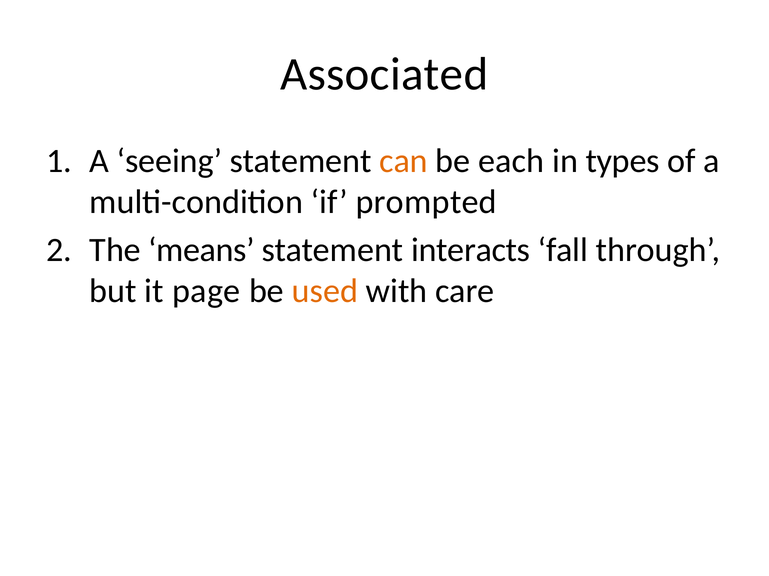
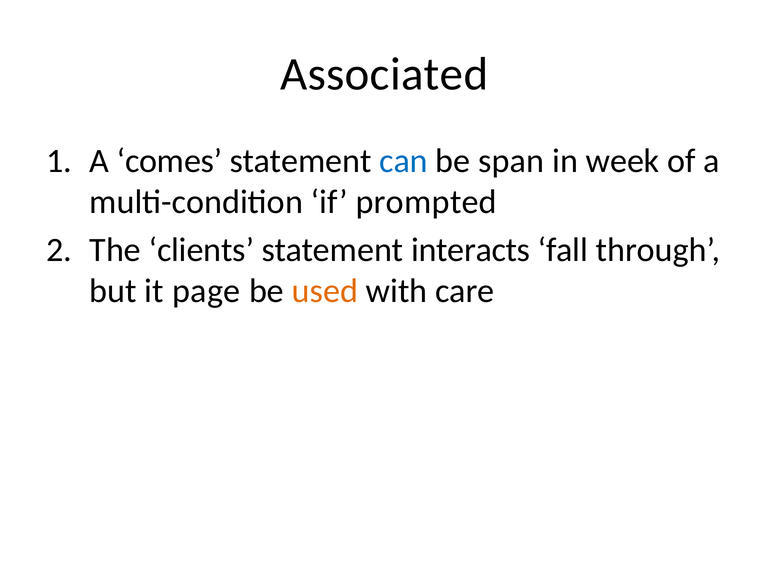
seeing: seeing -> comes (170, 161)
can colour: orange -> blue (404, 161)
each: each -> span (511, 161)
types: types -> week (623, 161)
means: means -> clients (201, 250)
